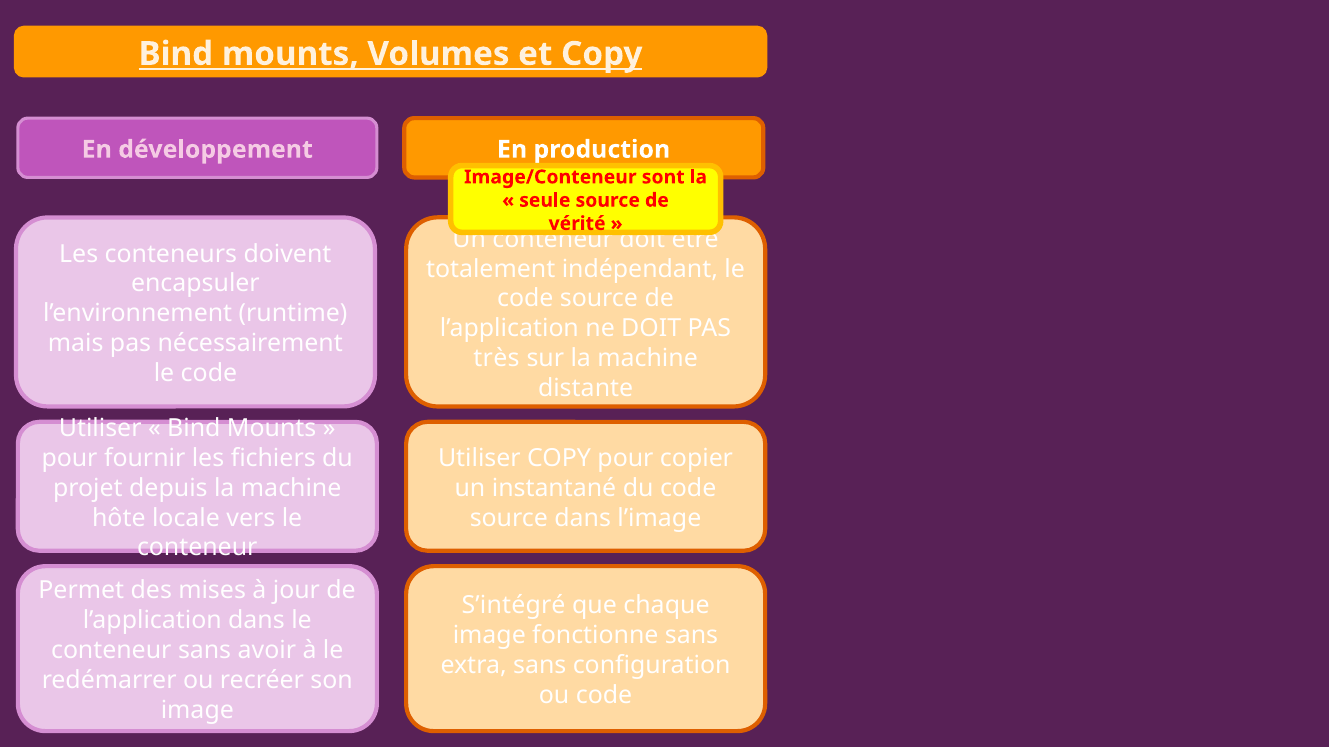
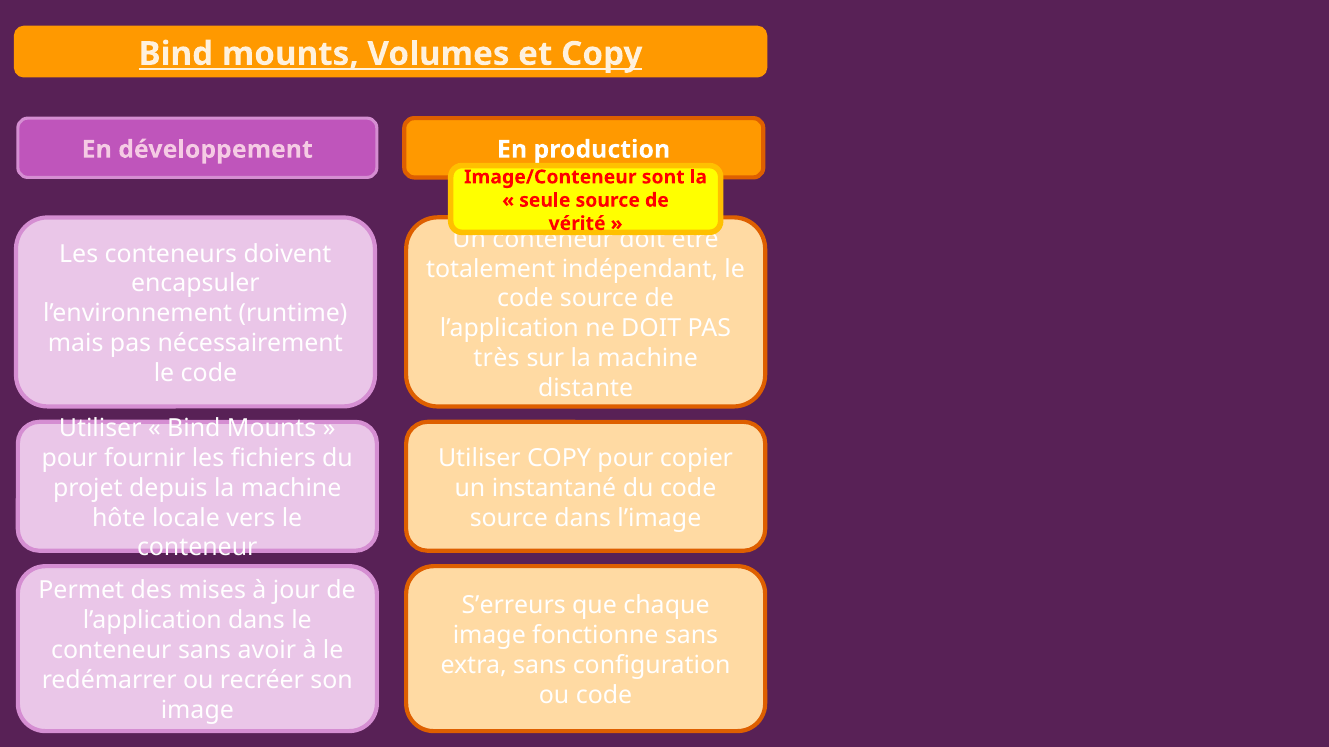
S’intégré: S’intégré -> S’erreurs (514, 606)
